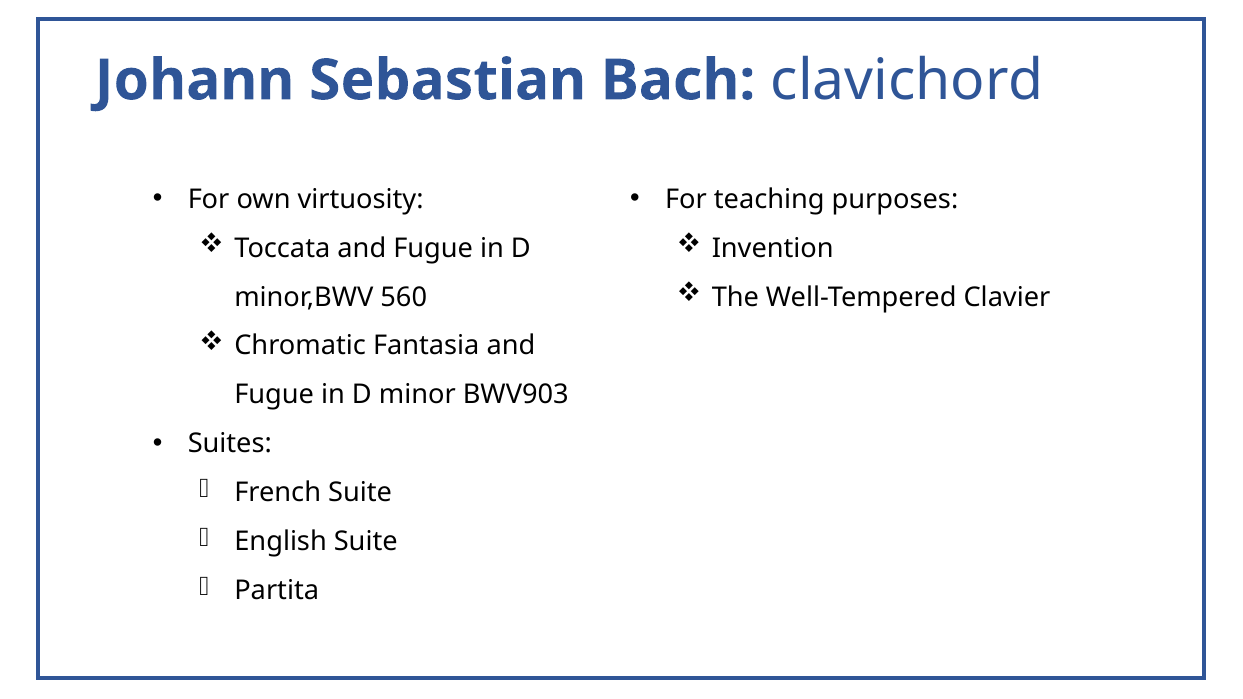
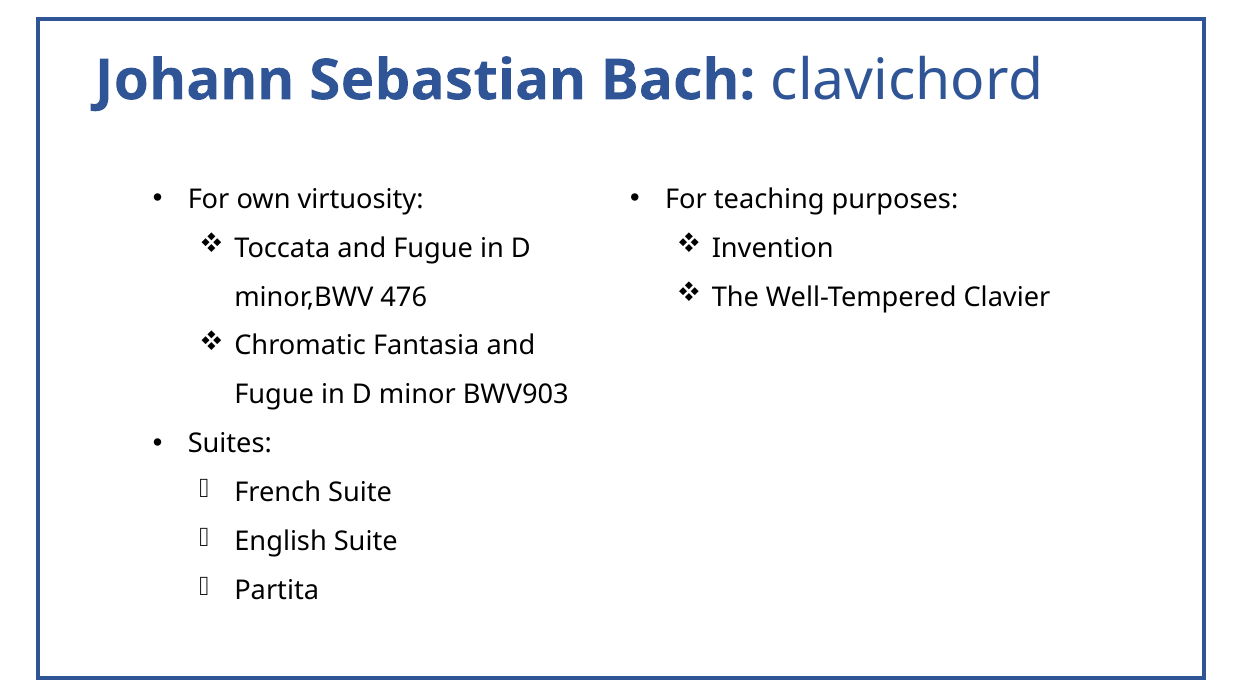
560: 560 -> 476 (404, 297)
